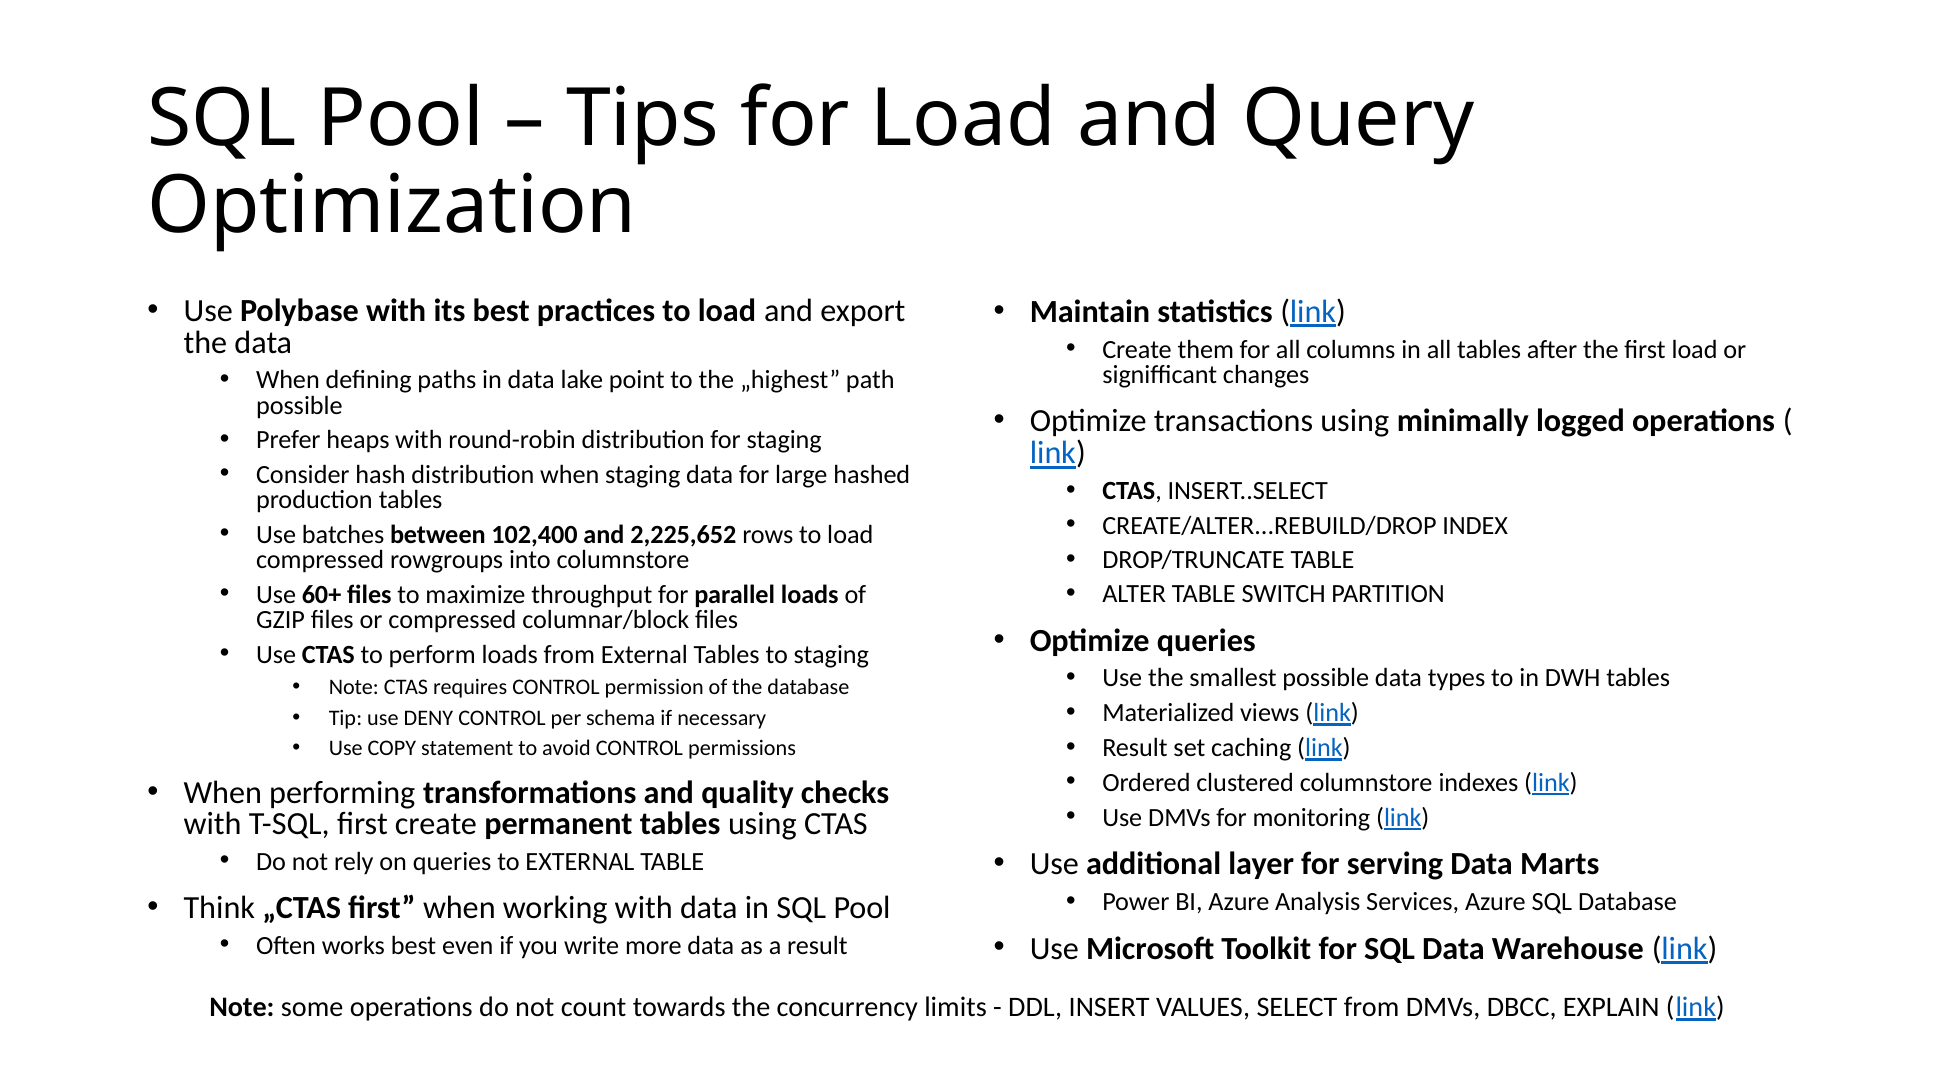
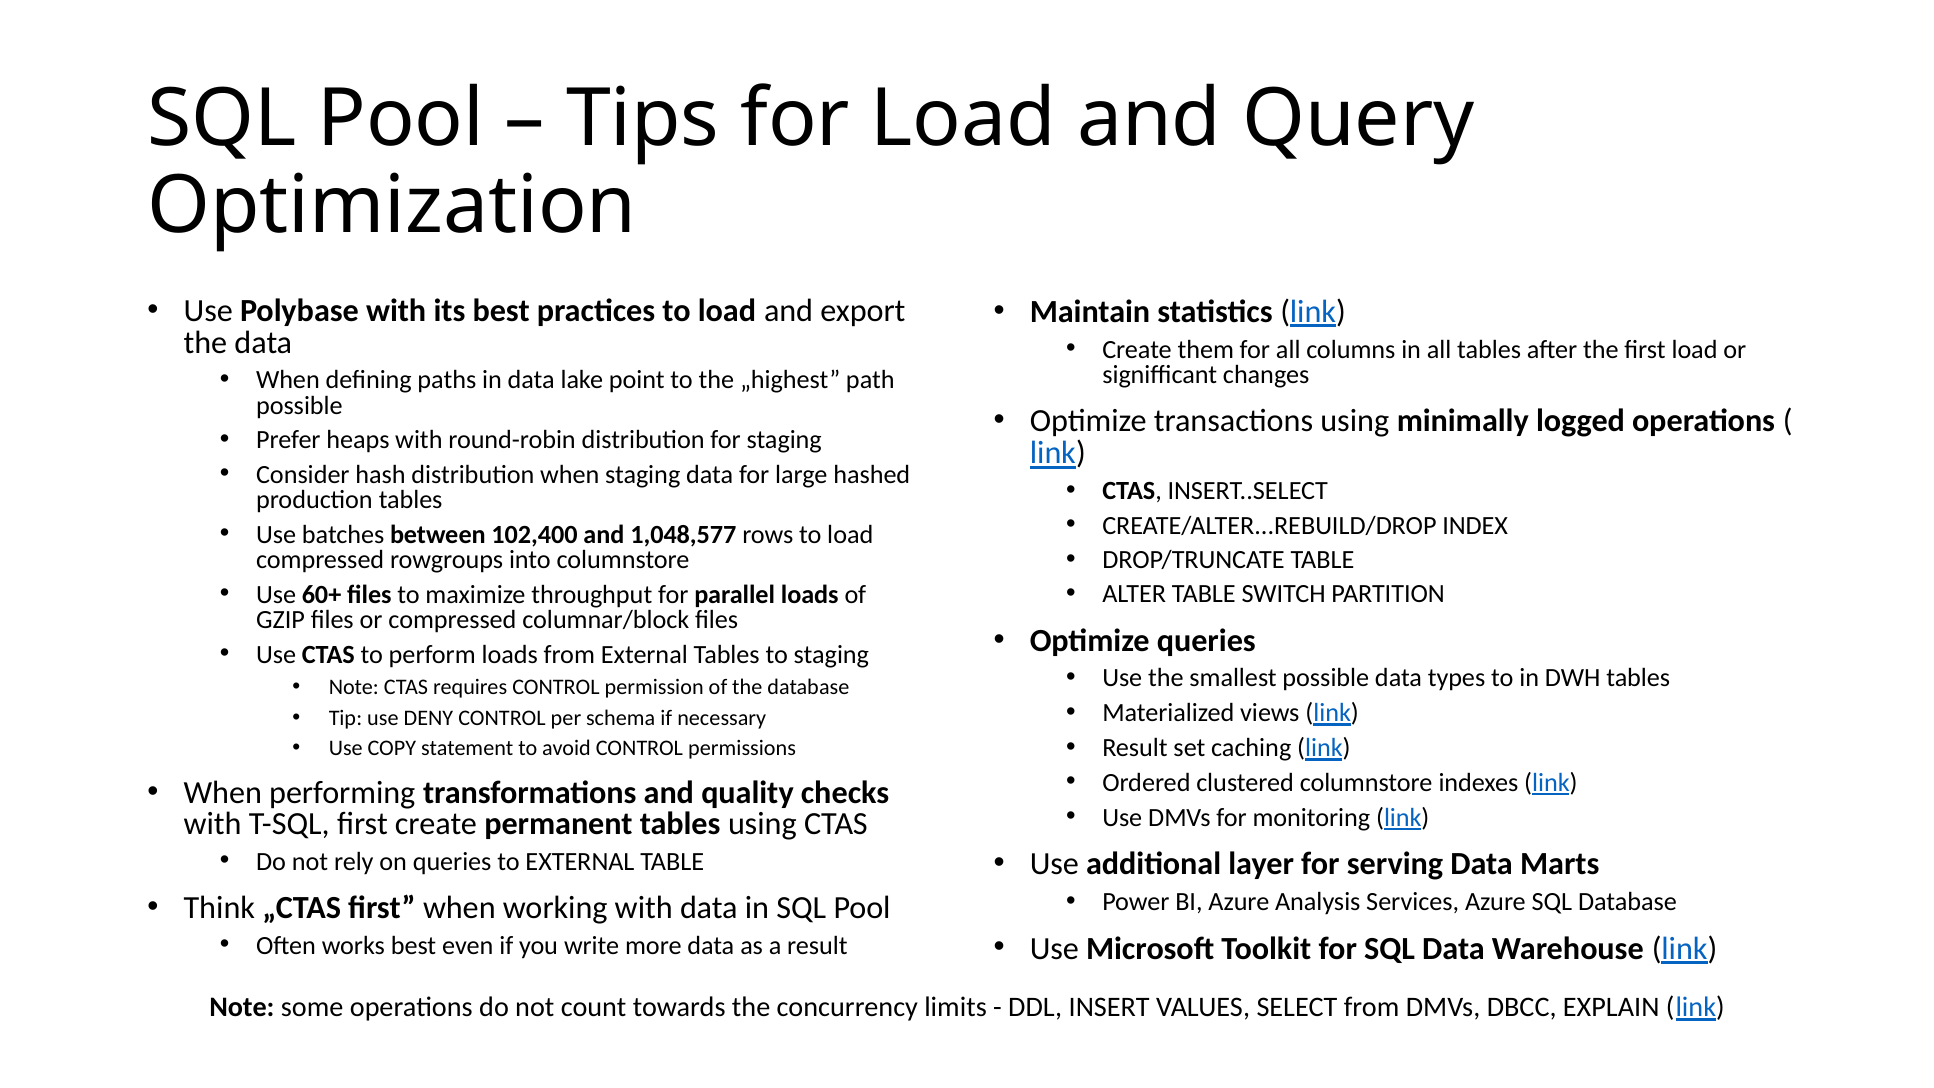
2,225,652: 2,225,652 -> 1,048,577 (683, 535)
